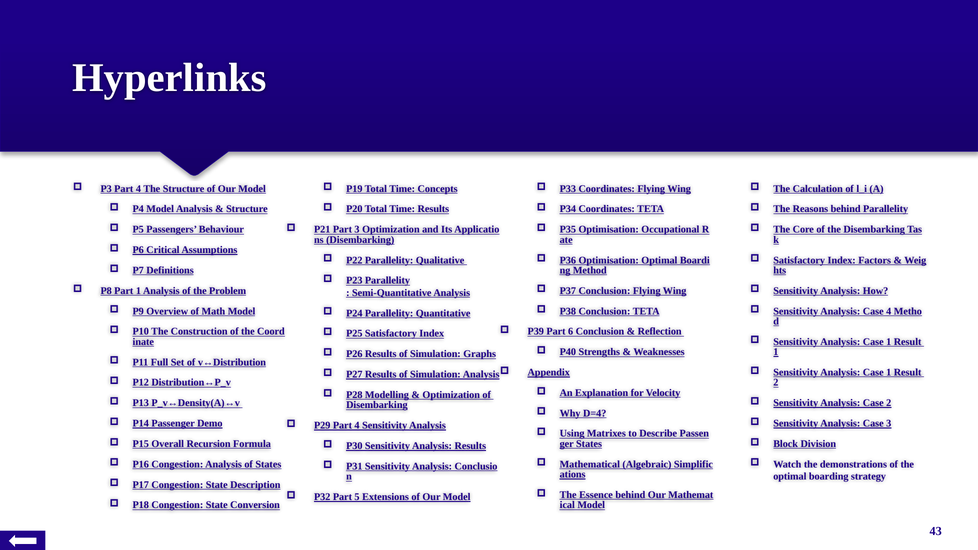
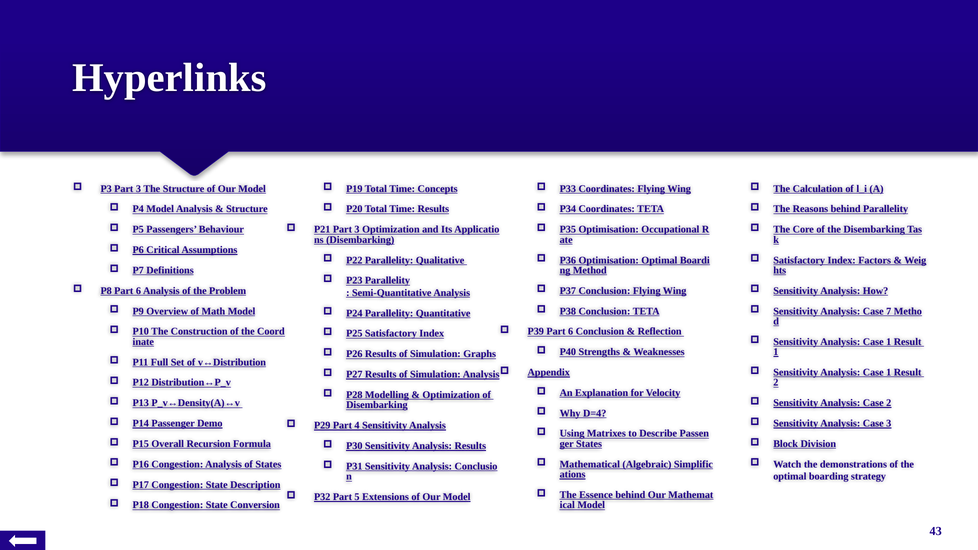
P3 Part 4: 4 -> 3 (139, 189)
P8 Part 1: 1 -> 6 (139, 291)
Case 4: 4 -> 7 (889, 311)
